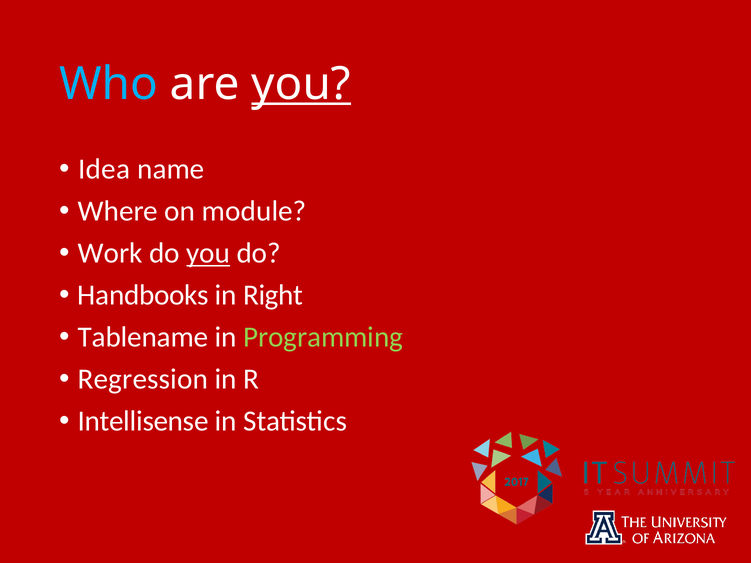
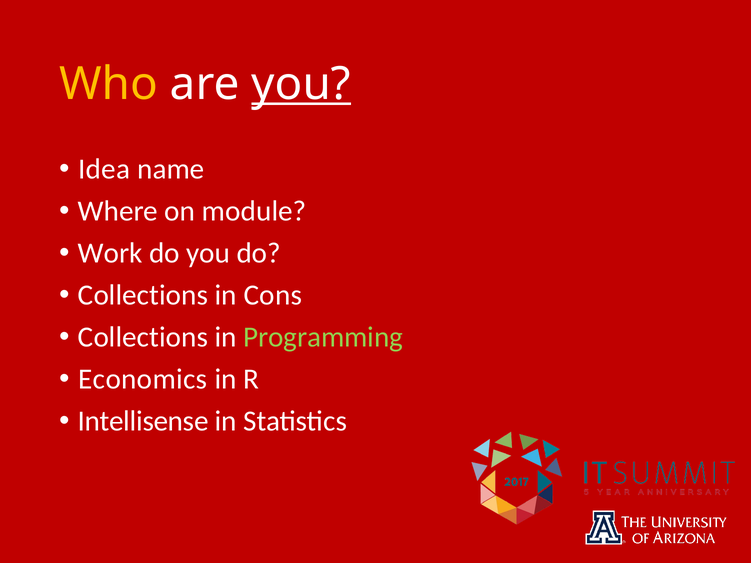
Who colour: light blue -> yellow (109, 84)
you underline: present -> none (208, 253)
Handbooks: Handbooks -> Collections (143, 295)
Right: Right -> Cons (273, 295)
Tablename: Tablename -> Collections (143, 337)
Regression: Regression -> Economics (143, 379)
